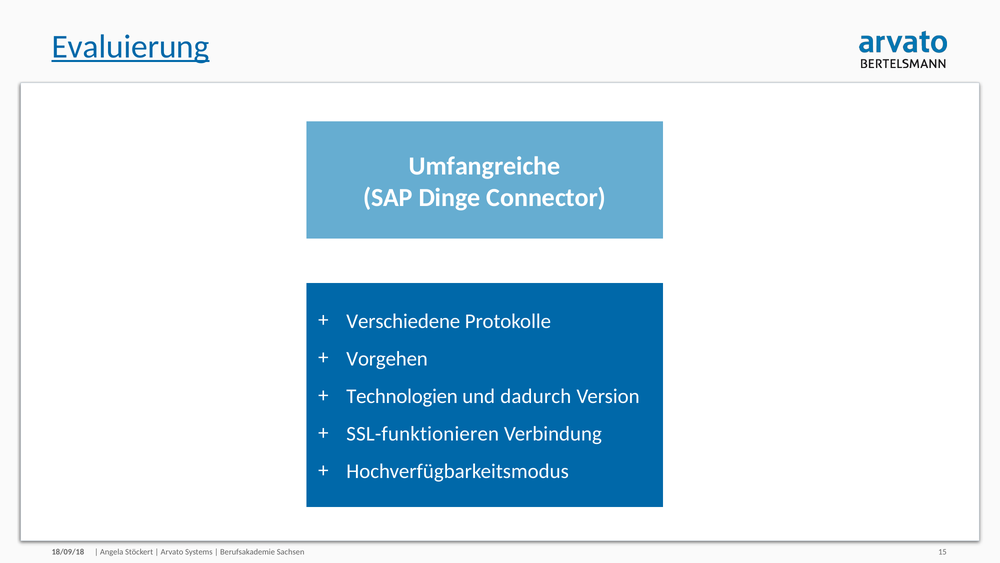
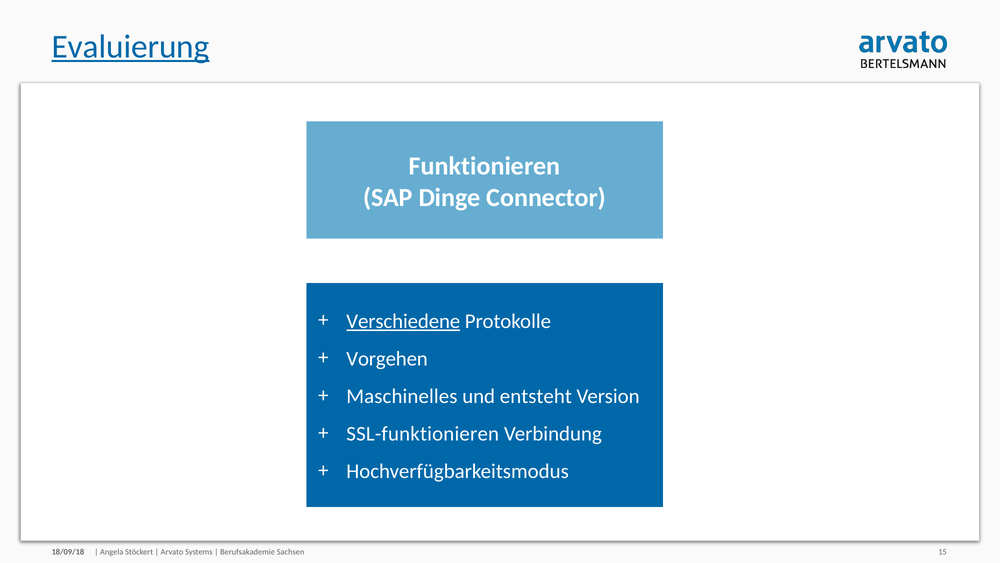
Umfangreiche: Umfangreiche -> Funktionieren (485, 166)
Verschiedene underline: none -> present (403, 321)
Technologien: Technologien -> Maschinelles (402, 396)
dadurch: dadurch -> entsteht (536, 396)
